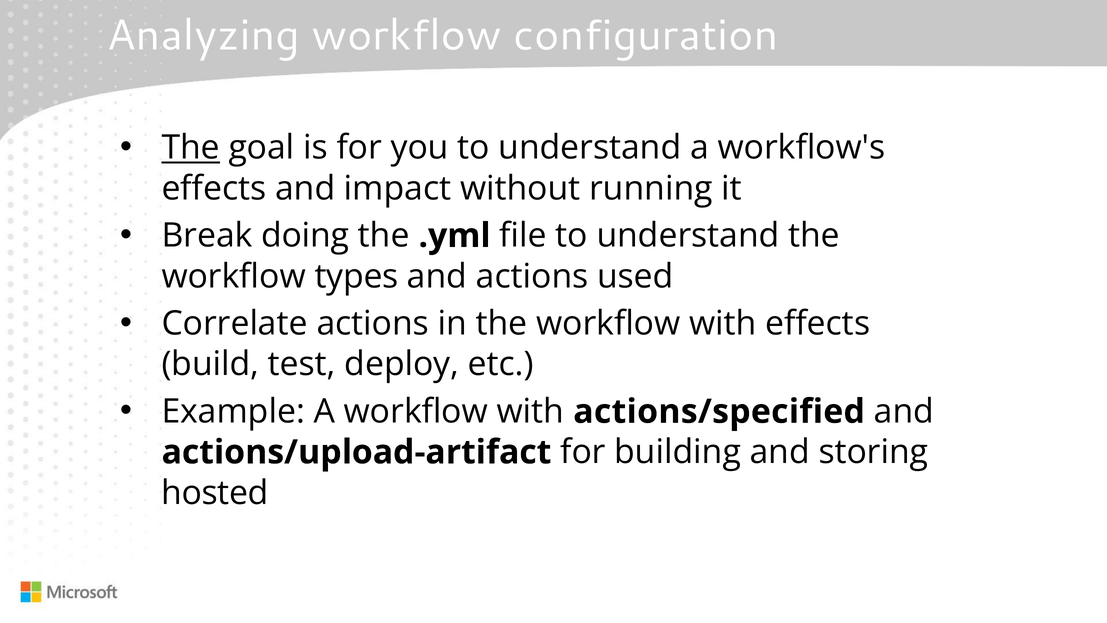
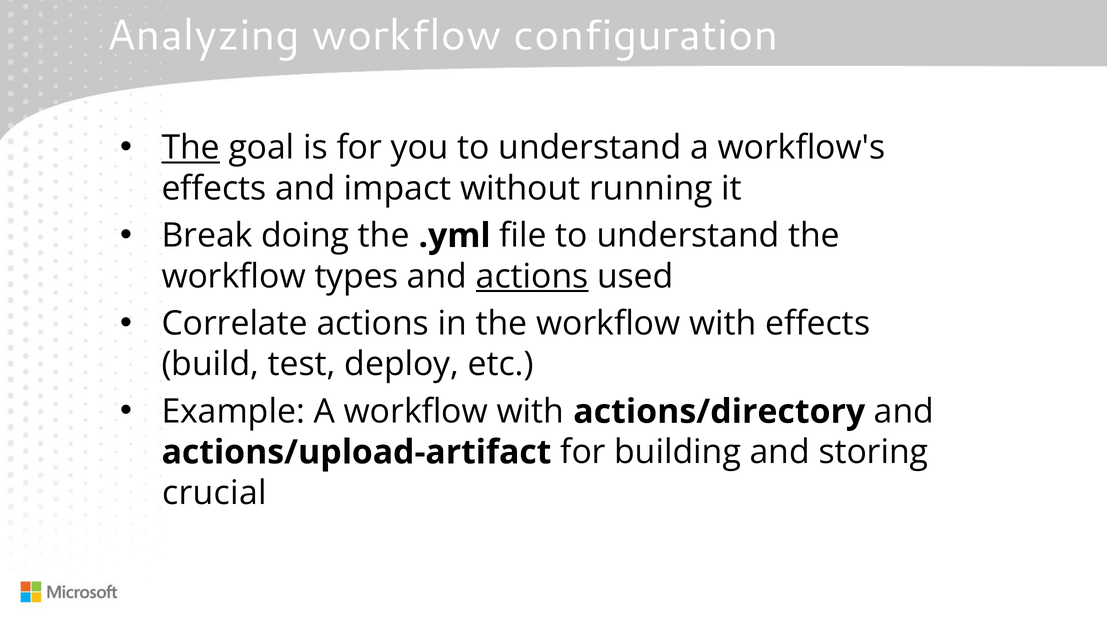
actions underline: none -> present (532, 276)
actions/specified: actions/specified -> actions/directory (719, 411)
hosted: hosted -> crucial (214, 493)
